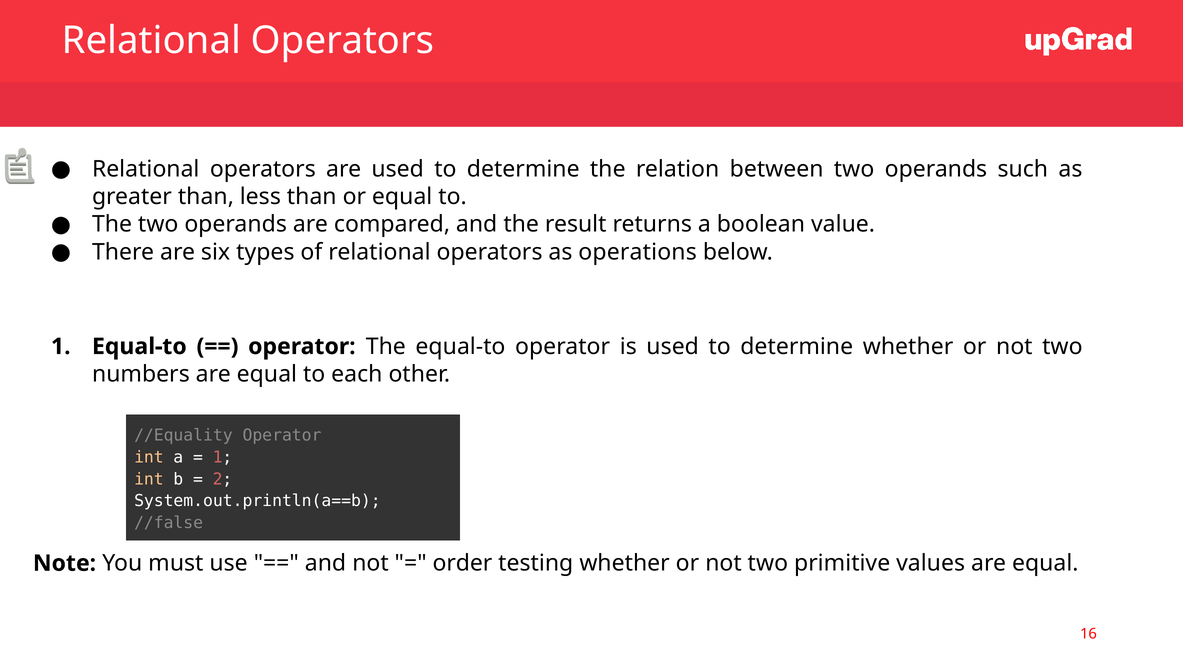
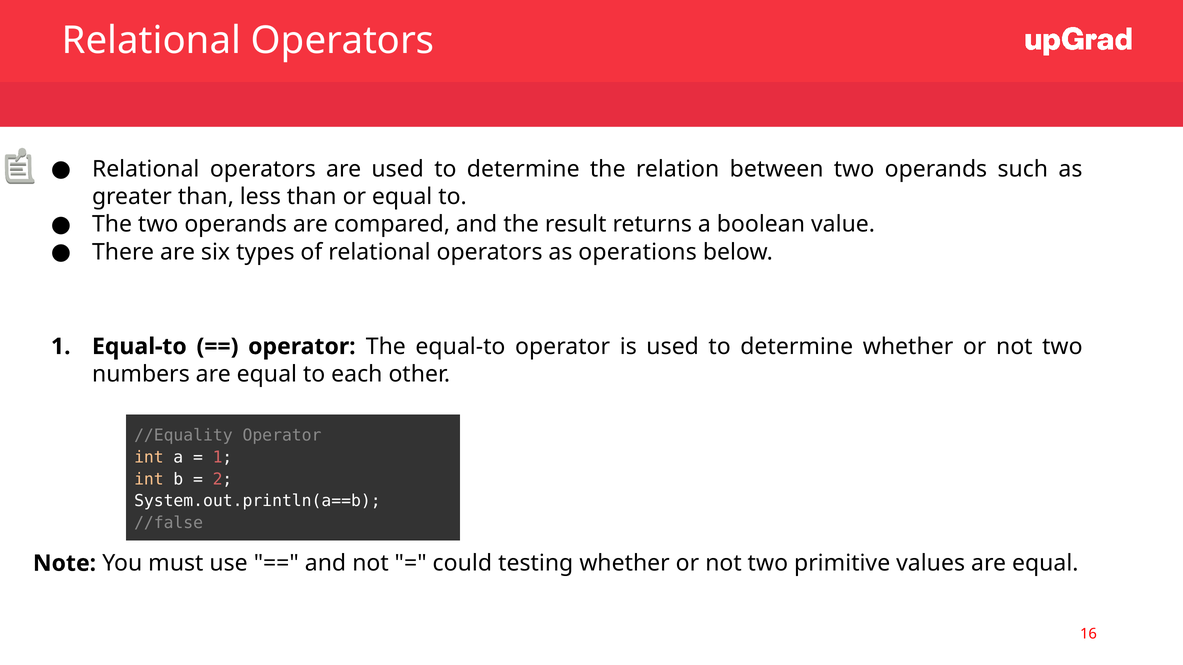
order: order -> could (462, 564)
